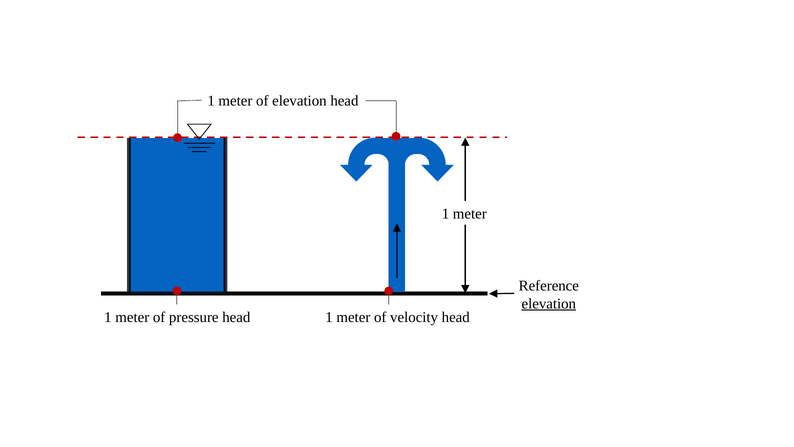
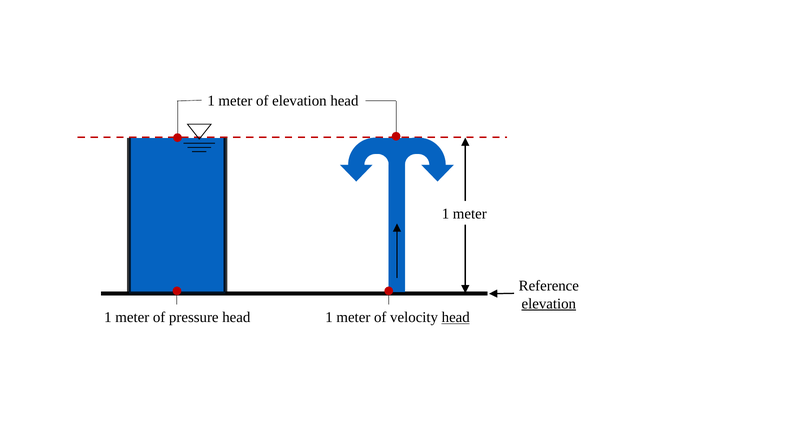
head underline: none -> present (456, 317)
